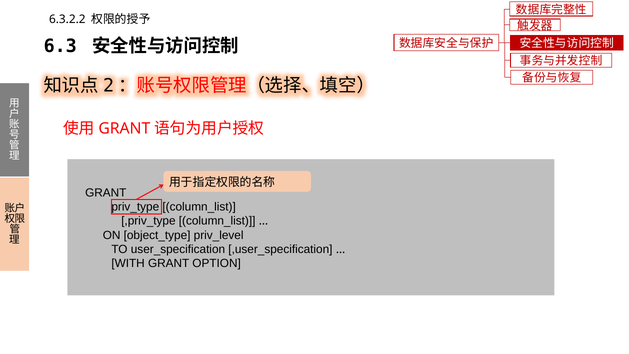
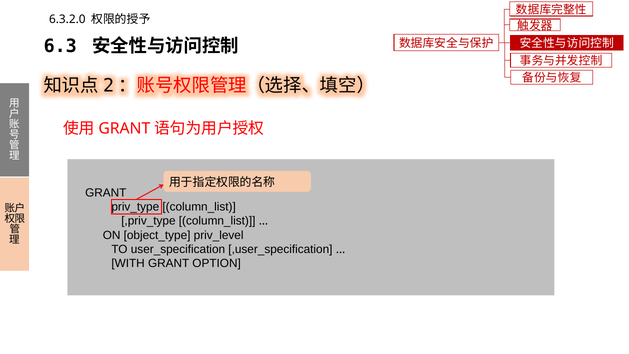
6.3.2.2: 6.3.2.2 -> 6.3.2.0 (67, 19)
